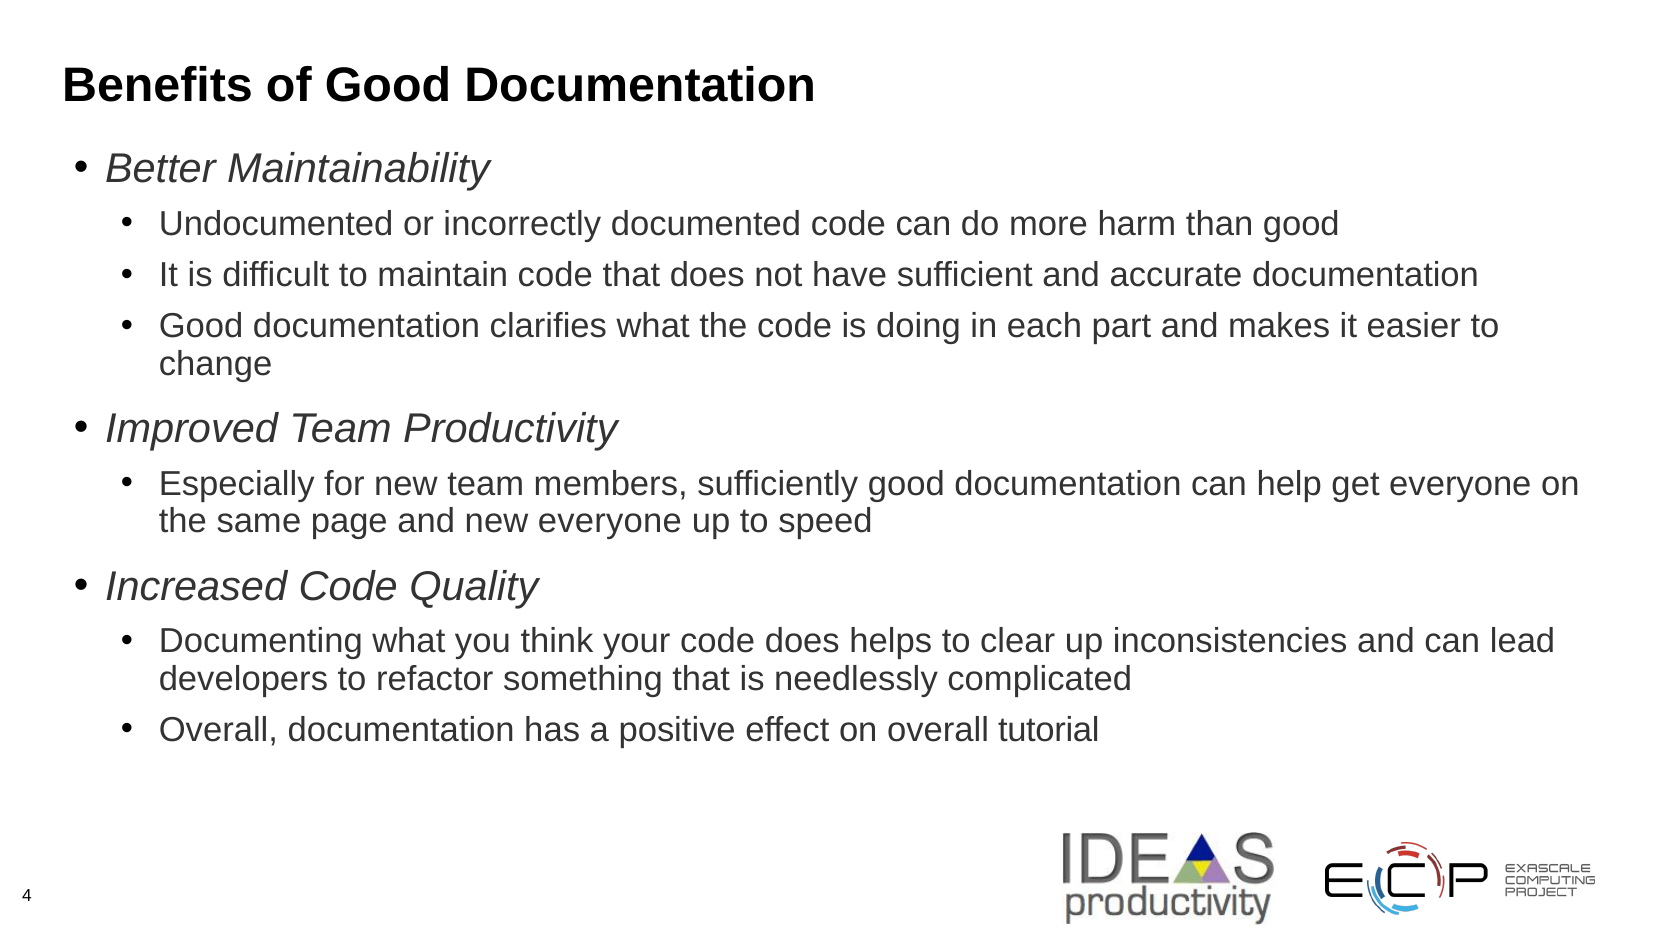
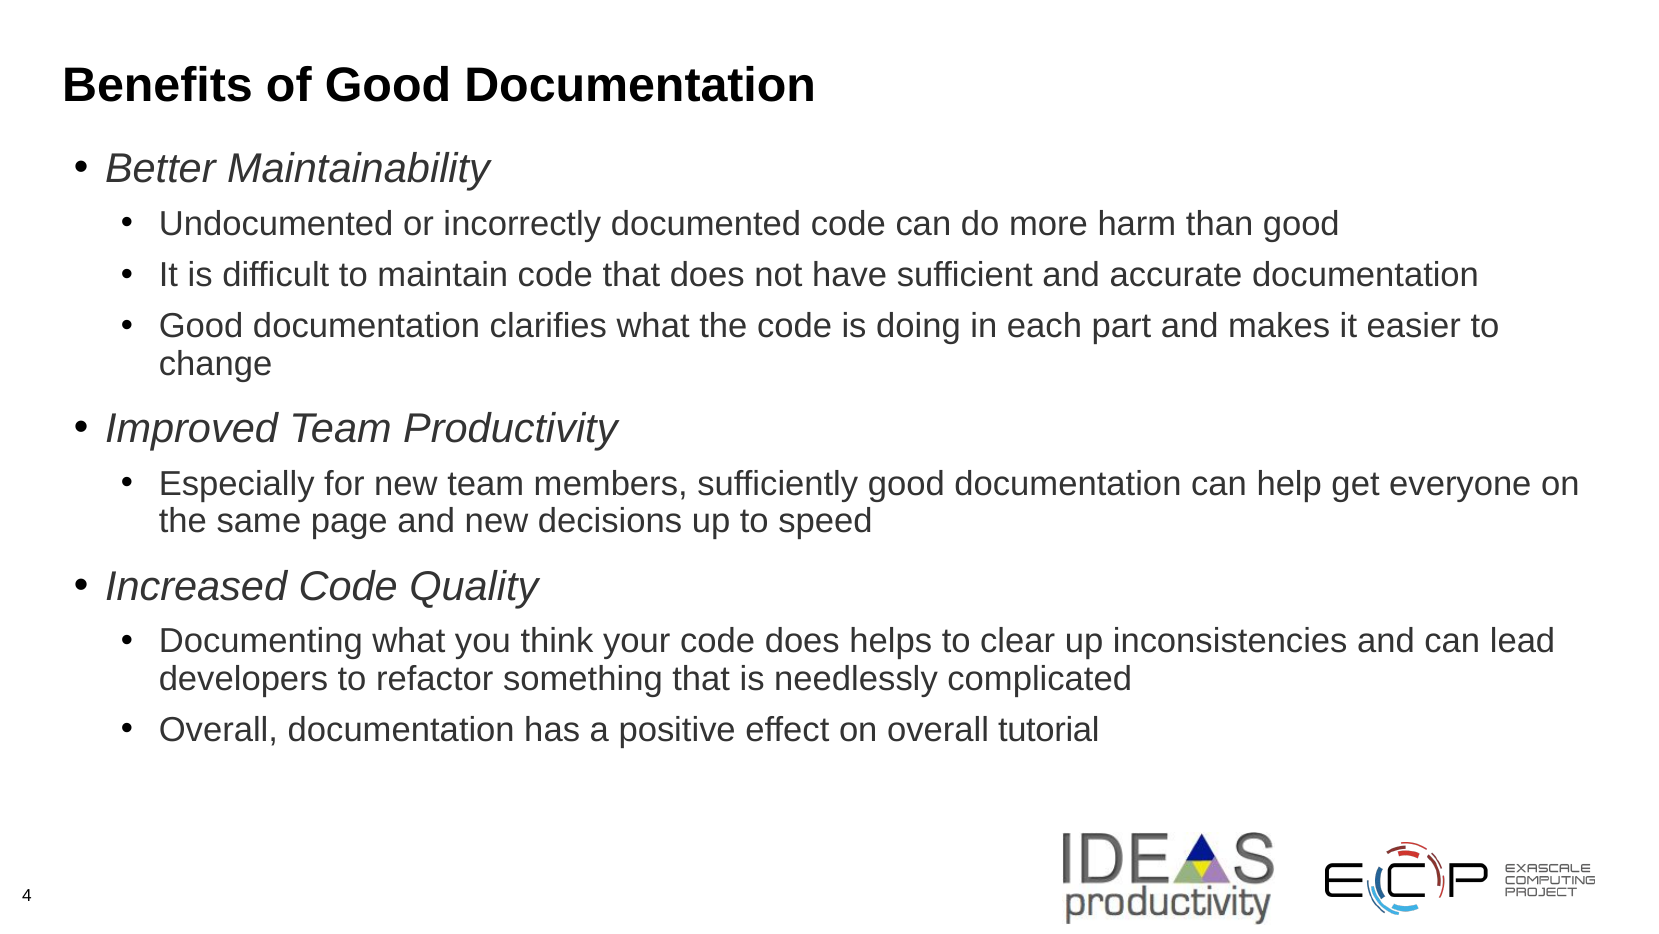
new everyone: everyone -> decisions (610, 521)
